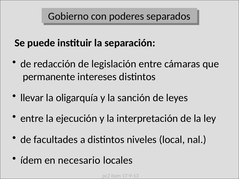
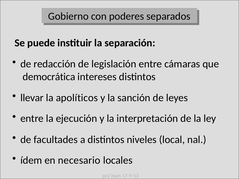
permanente: permanente -> democrática (49, 77)
oligarquía: oligarquía -> apolíticos (77, 98)
